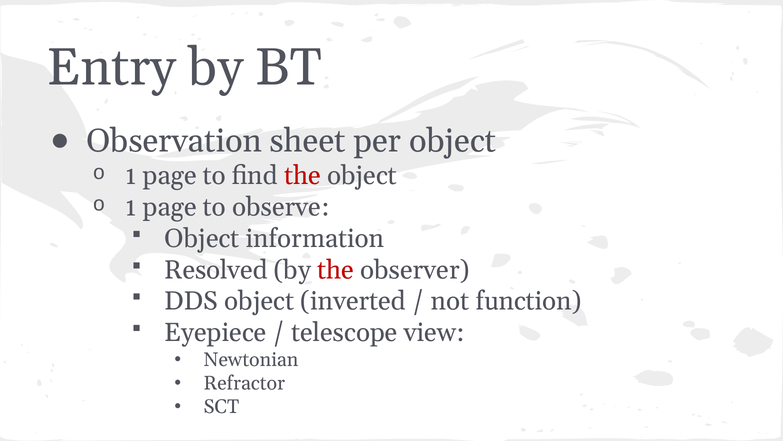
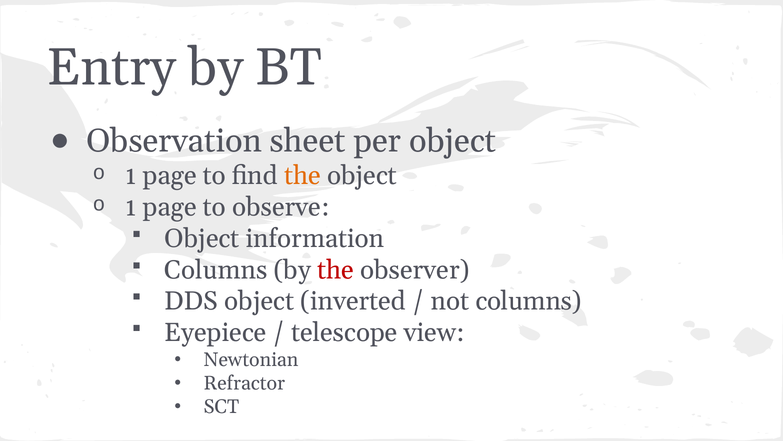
the colour: red -> orange (302, 176)
Resolved: Resolved -> Columns (216, 270)
not function: function -> columns (529, 301)
